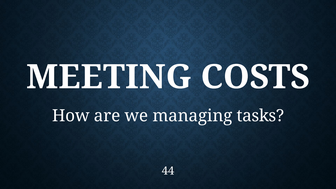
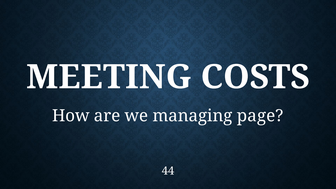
tasks: tasks -> page (260, 116)
